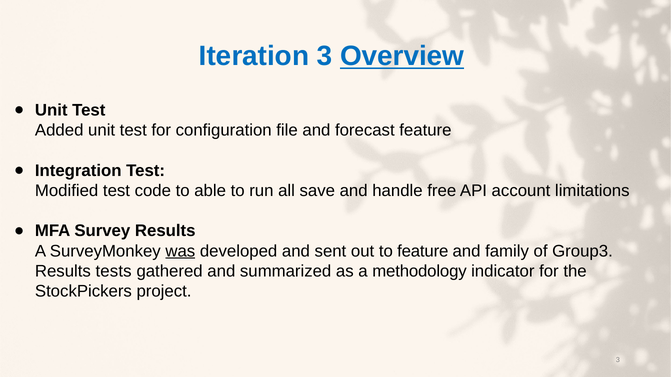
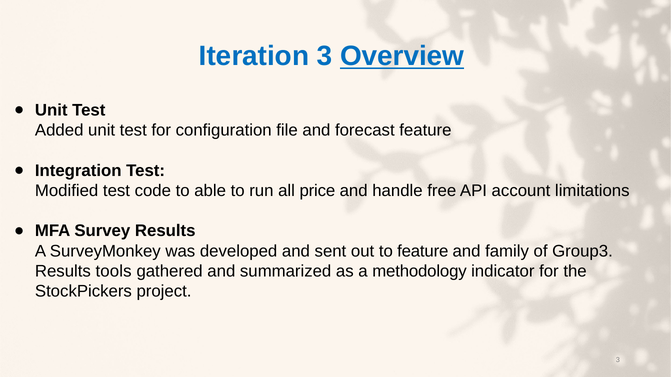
save: save -> price (317, 191)
was underline: present -> none (180, 251)
tests: tests -> tools (114, 271)
